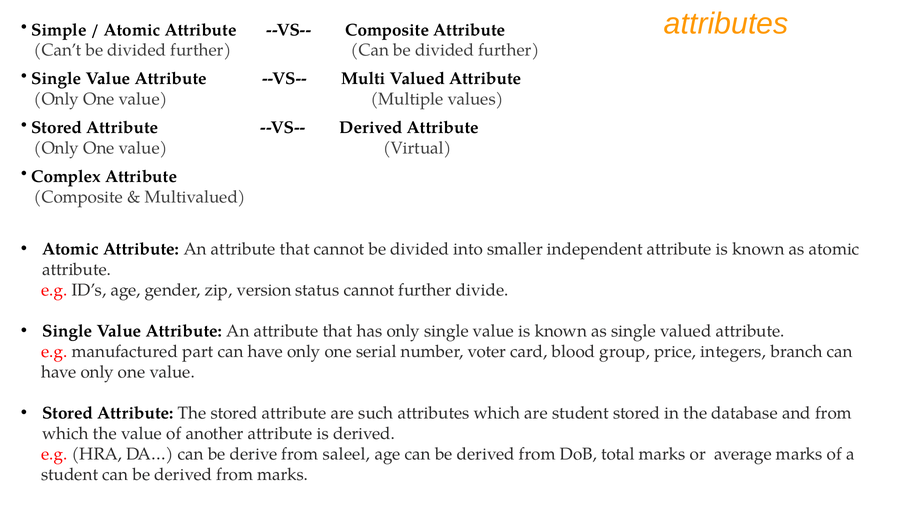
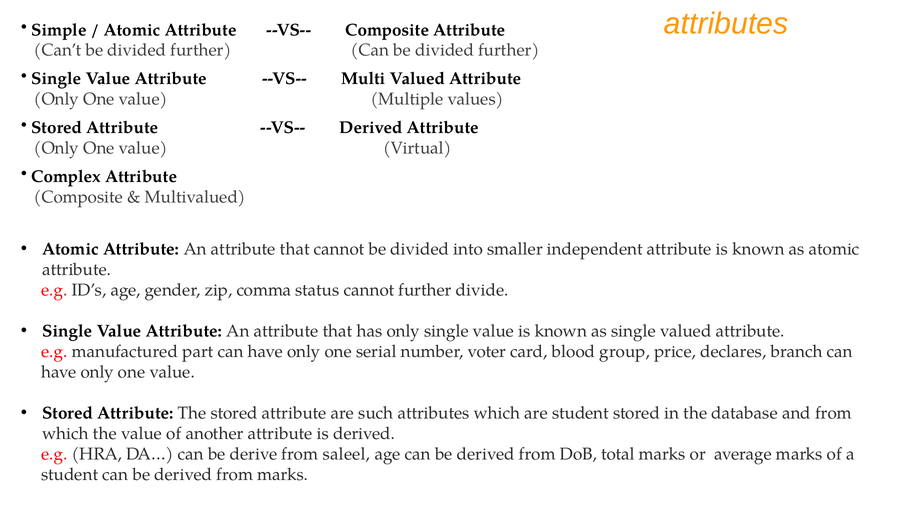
version: version -> comma (264, 290)
integers: integers -> declares (733, 351)
